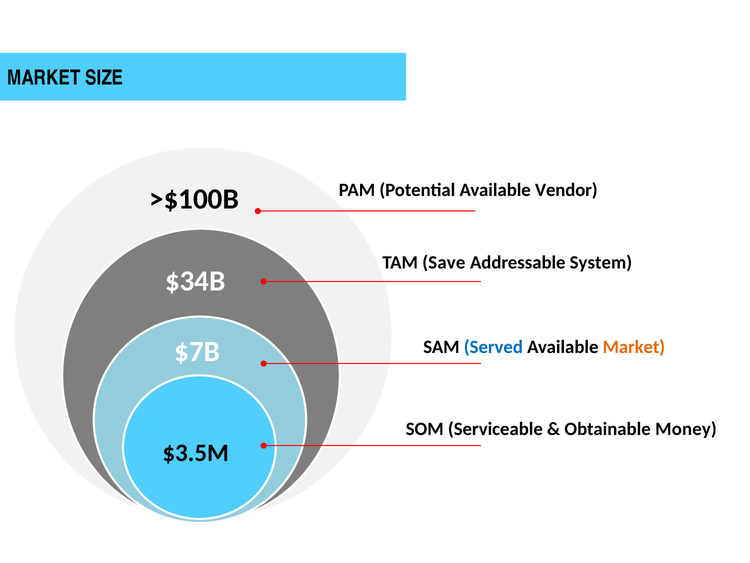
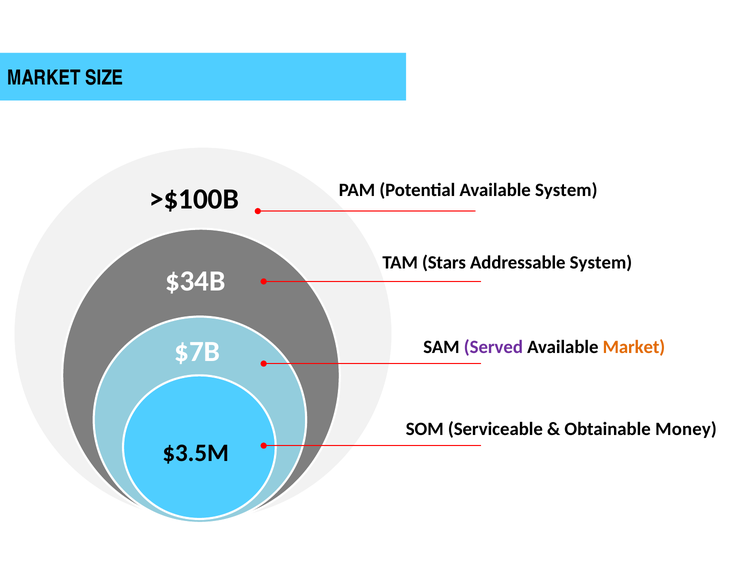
Available Vendor: Vendor -> System (566, 190)
Save: Save -> Stars (444, 262)
Served colour: blue -> purple (493, 347)
